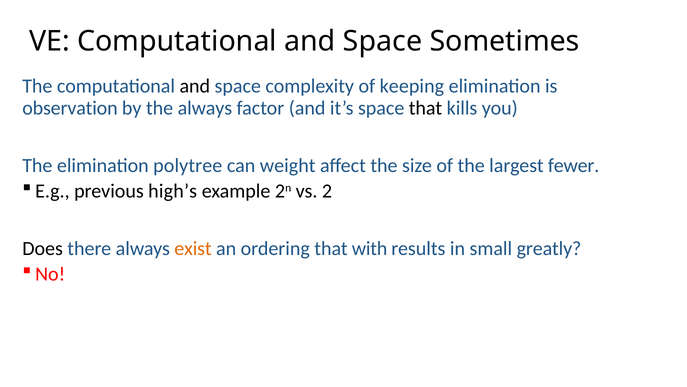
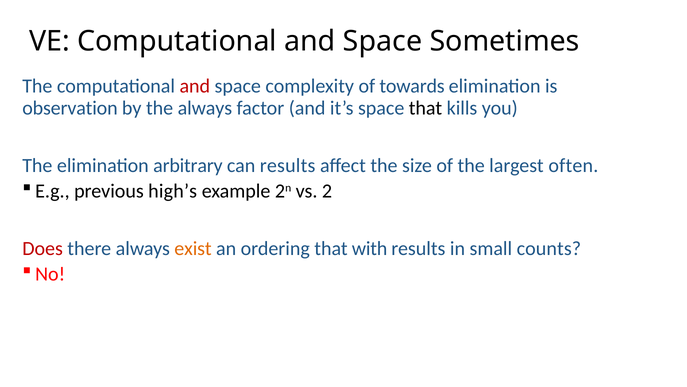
and colour: black -> red (195, 86)
keeping: keeping -> towards (412, 86)
polytree: polytree -> arbitrary (188, 165)
can weight: weight -> results (288, 165)
fewer: fewer -> often (573, 165)
Does colour: black -> red (43, 248)
greatly: greatly -> counts (549, 248)
